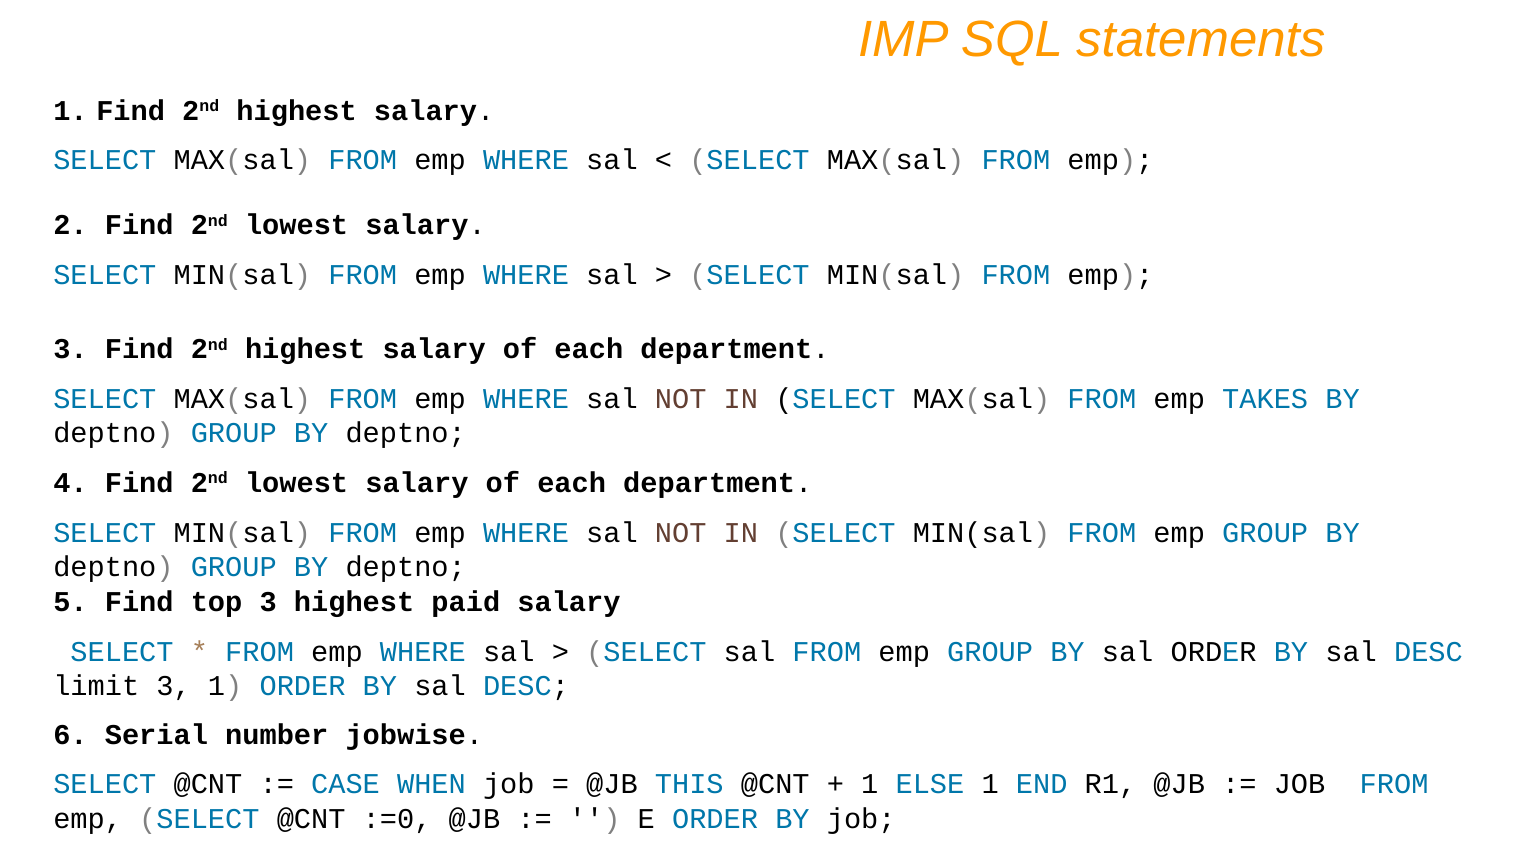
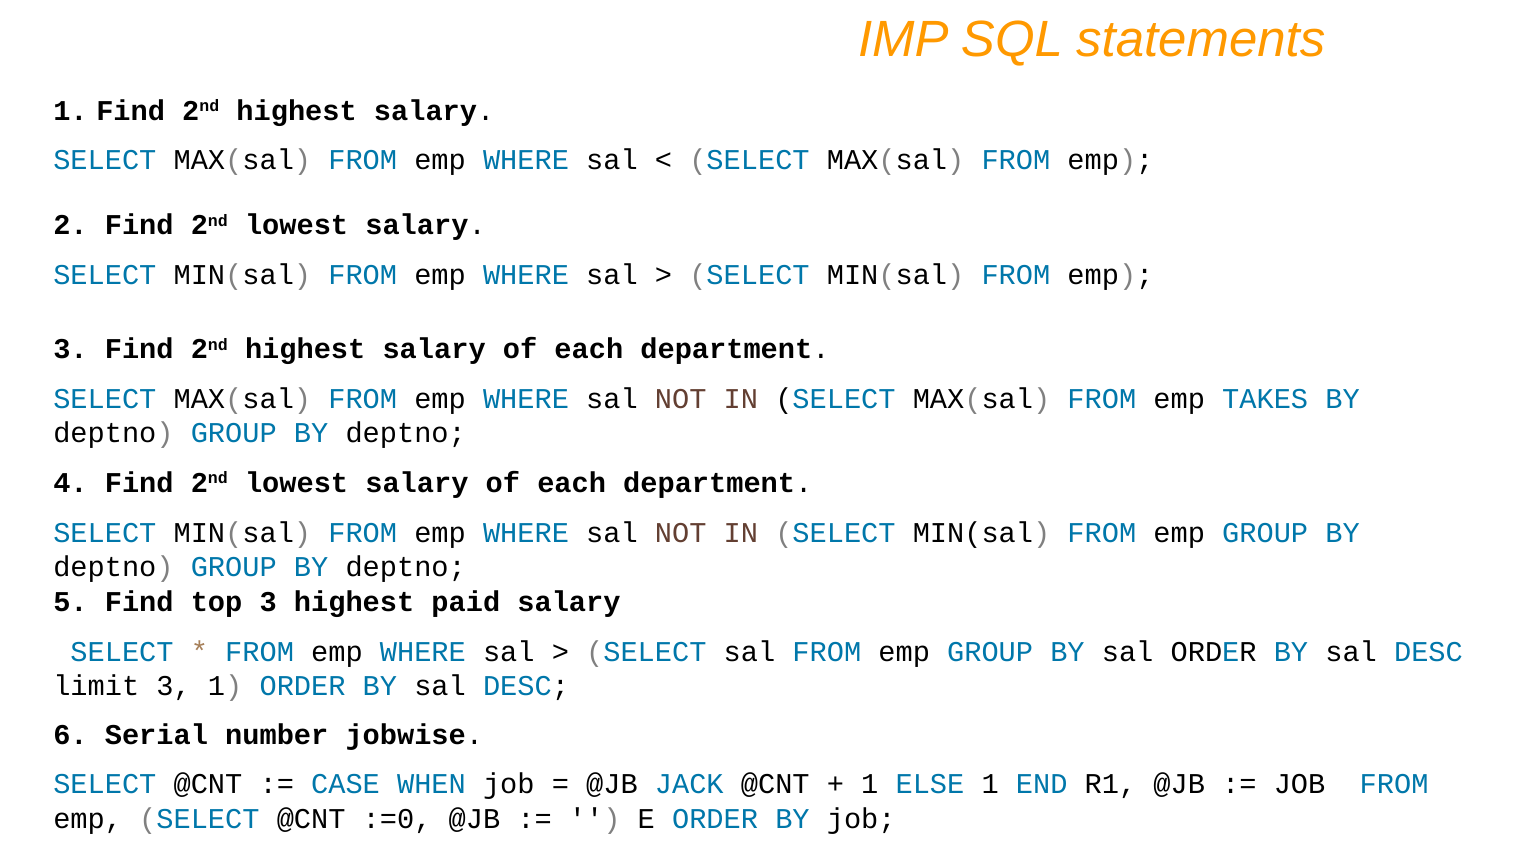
THIS: THIS -> JACK (689, 784)
